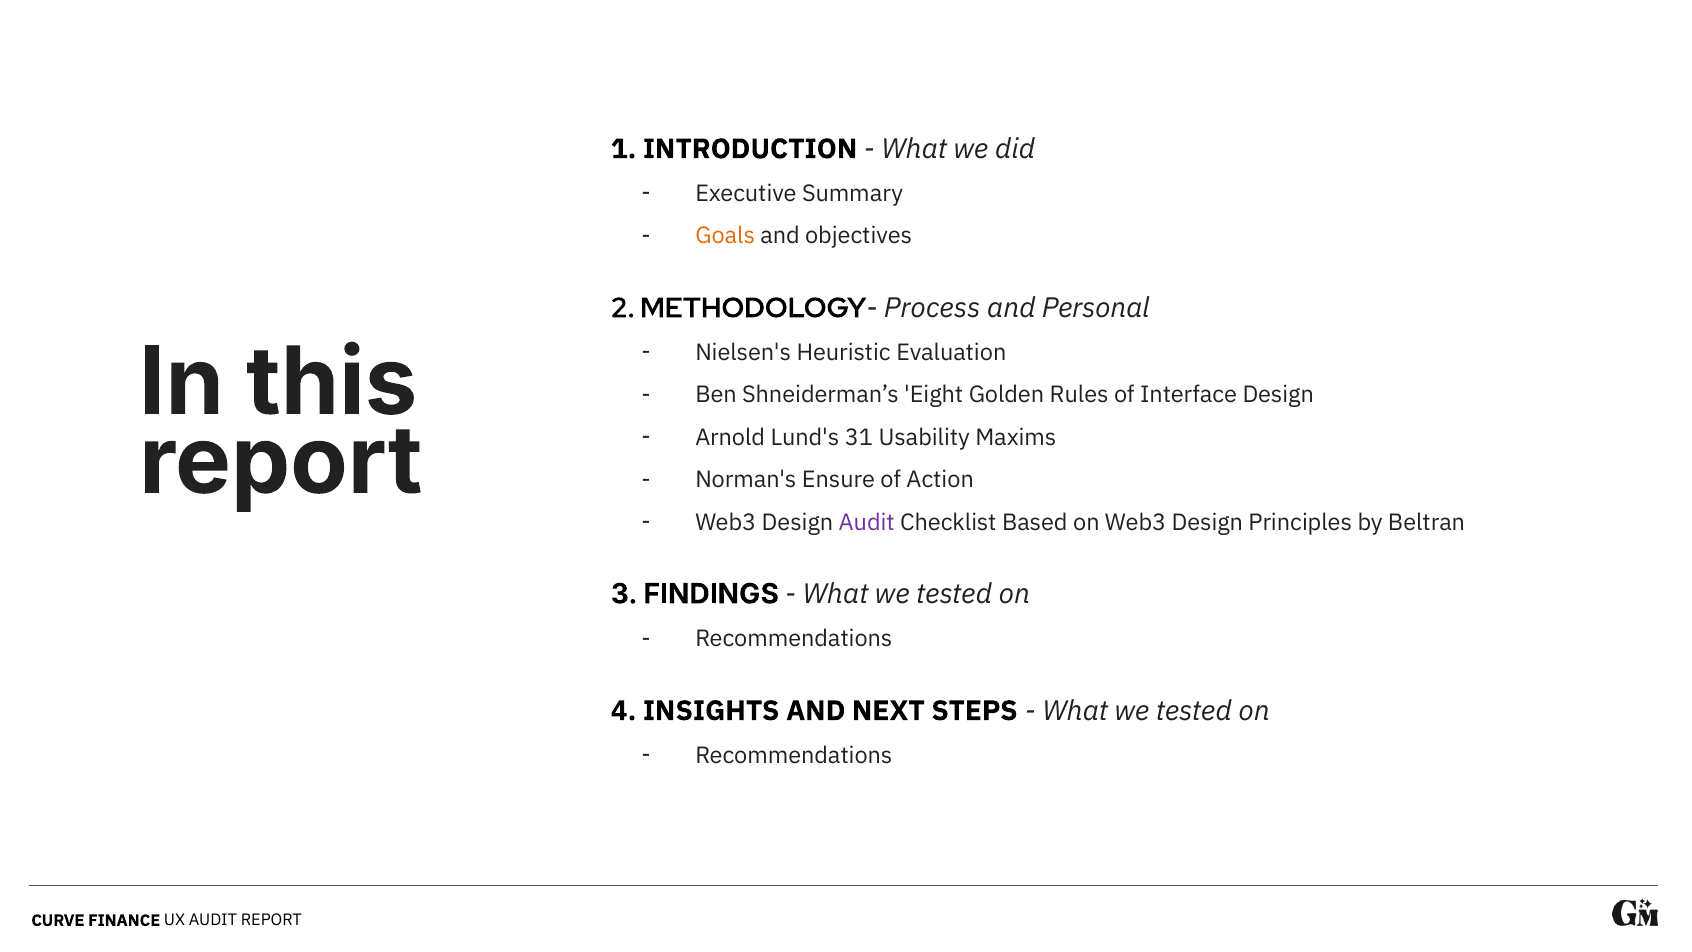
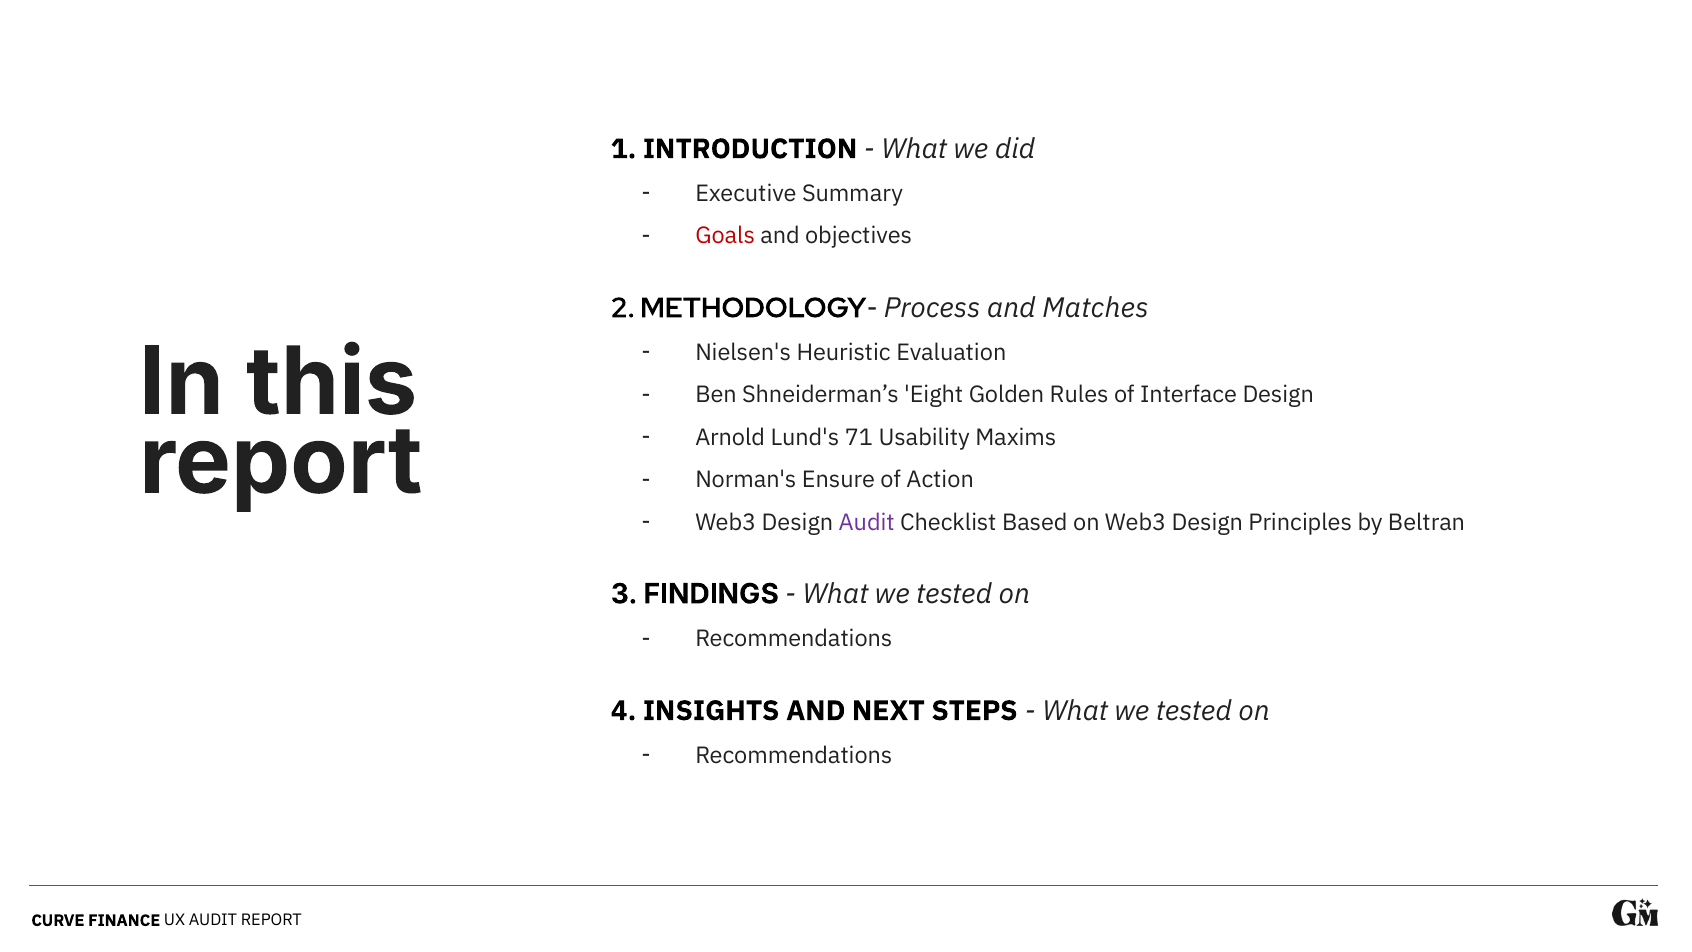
Goals colour: orange -> red (725, 236)
Personal: Personal -> Matches (1095, 308)
31: 31 -> 71 (859, 437)
